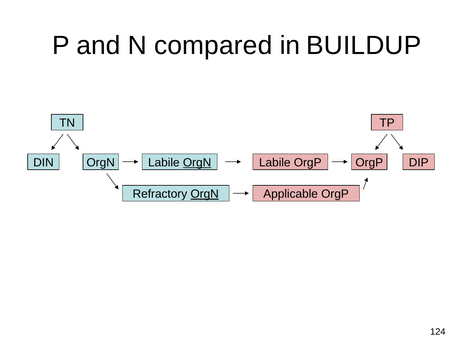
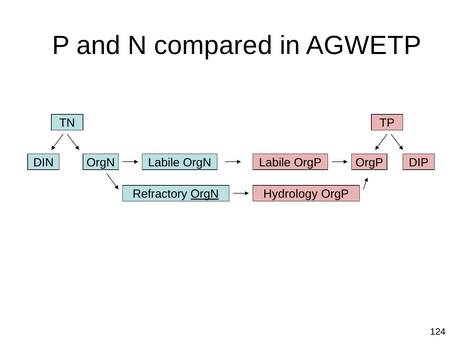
BUILDUP: BUILDUP -> AGWETP (364, 46)
OrgN underline: present -> none (197, 163)
Applicable: Applicable -> Hydrology (291, 194)
